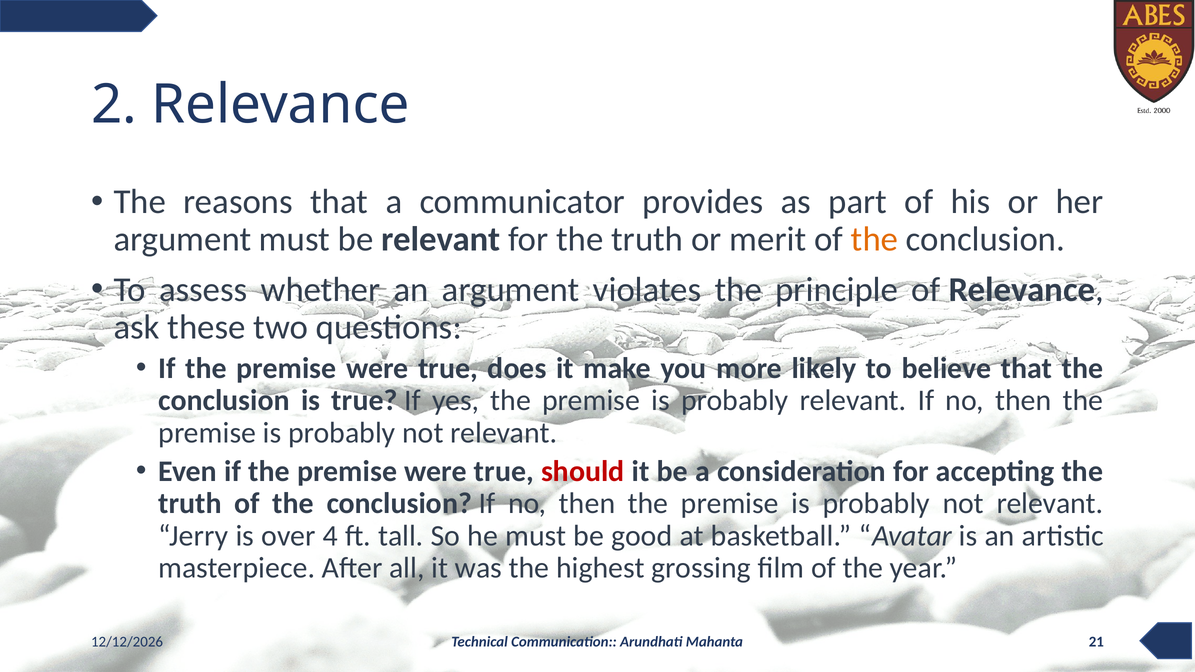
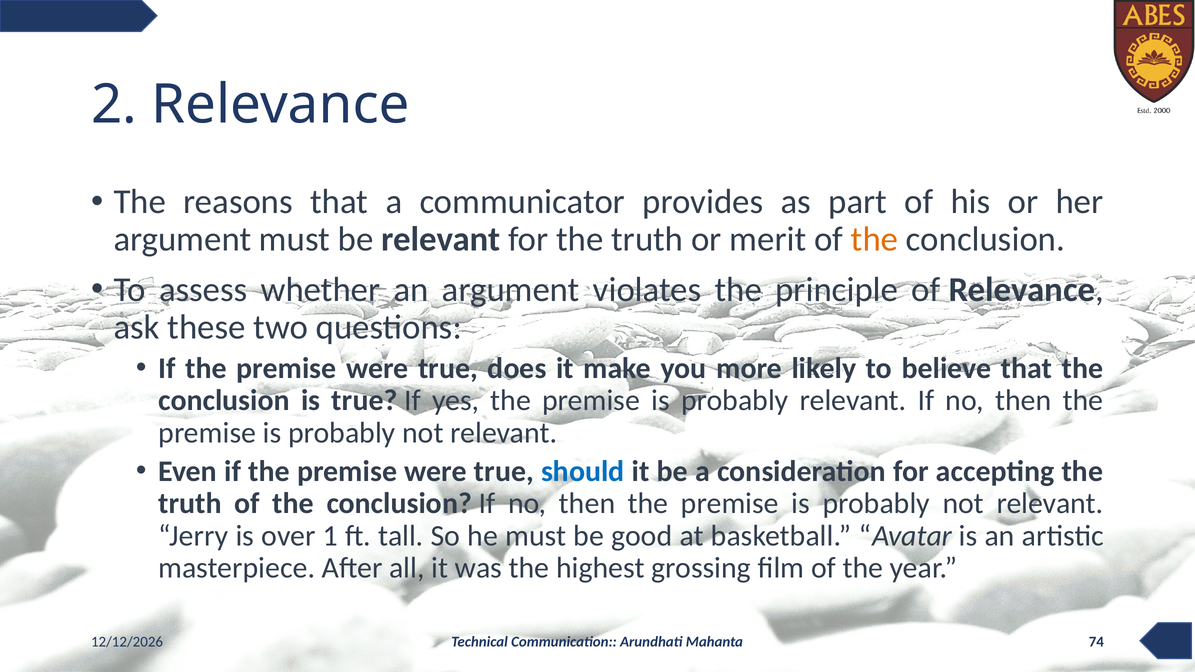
should colour: red -> blue (583, 471)
4: 4 -> 1 (330, 536)
21: 21 -> 74 (1096, 642)
